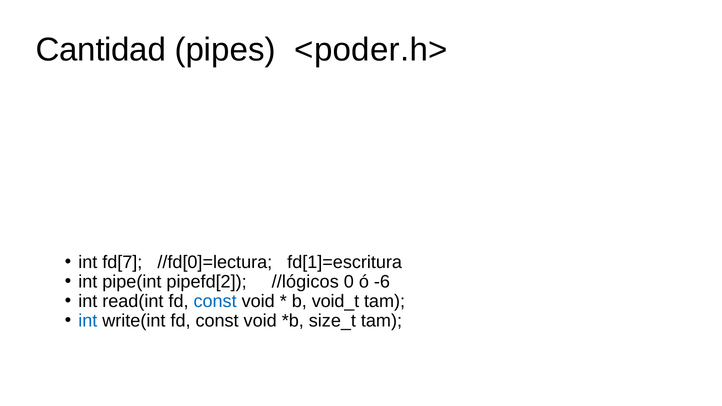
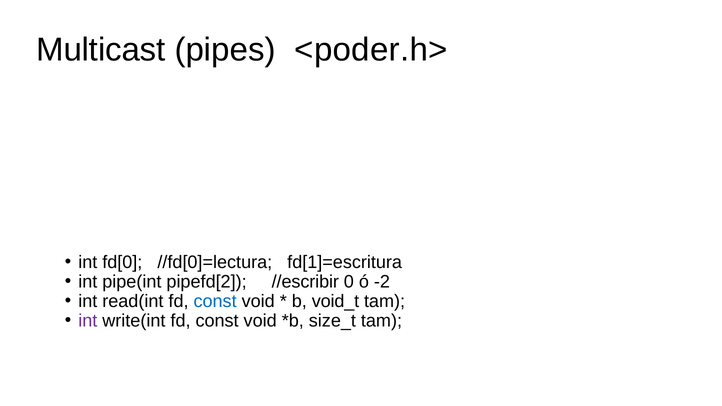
Cantidad: Cantidad -> Multicast (101, 50)
fd[7: fd[7 -> fd[0 (122, 262)
//lógicos: //lógicos -> //escribir (305, 282)
-6: -6 -> -2 (382, 282)
int colour: blue -> purple (88, 321)
